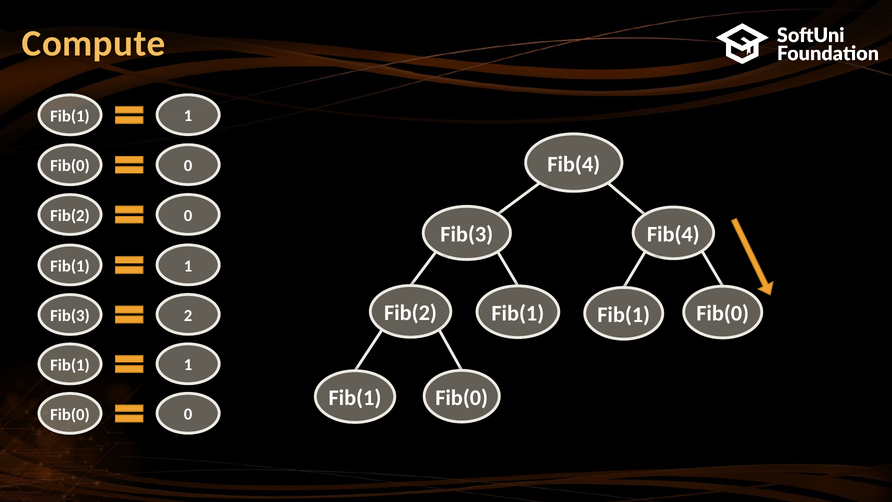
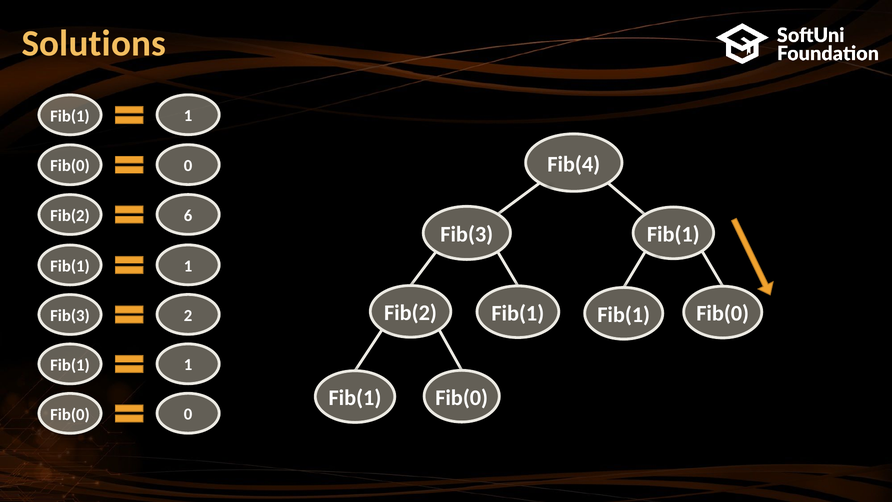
Compute: Compute -> Solutions (94, 43)
Fib(2 0: 0 -> 6 (188, 216)
Fib(3 Fib(4: Fib(4 -> Fib(1 (673, 234)
